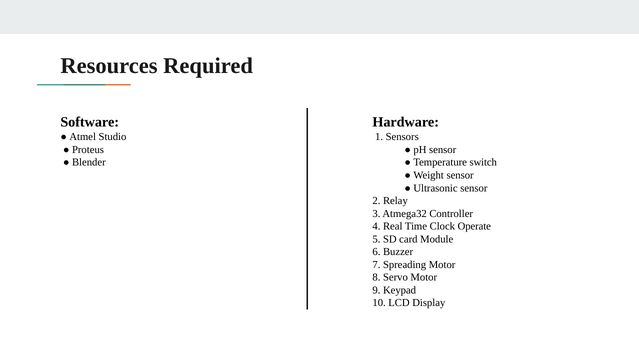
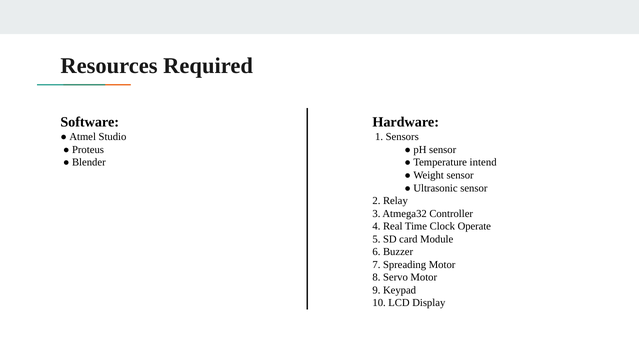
switch: switch -> intend (483, 163)
